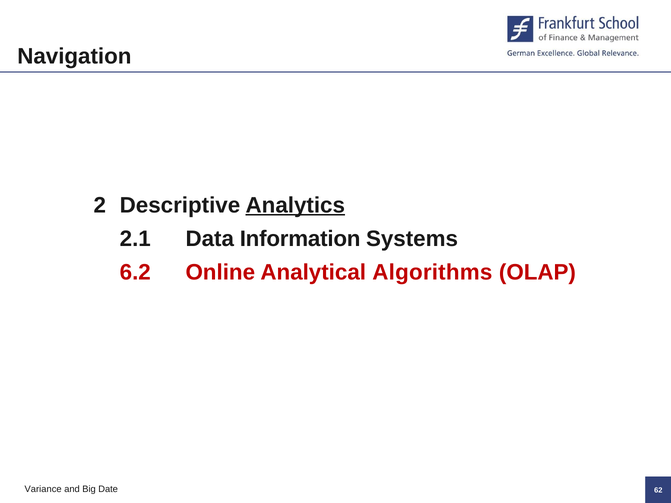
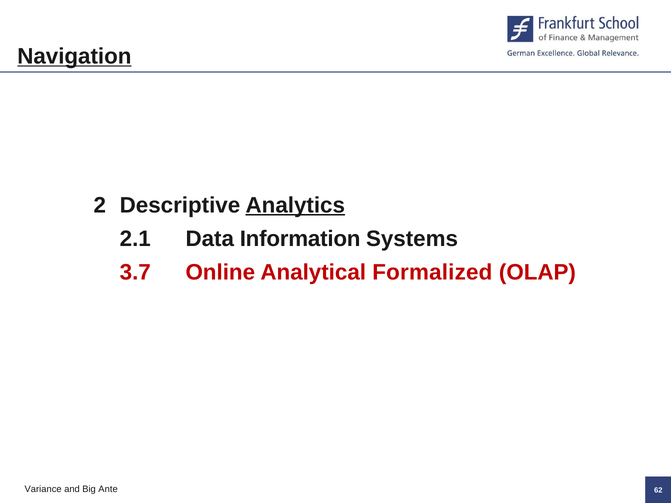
Navigation underline: none -> present (74, 56)
6.2: 6.2 -> 3.7 (135, 272)
Algorithms: Algorithms -> Formalized (432, 272)
Date: Date -> Ante (108, 489)
